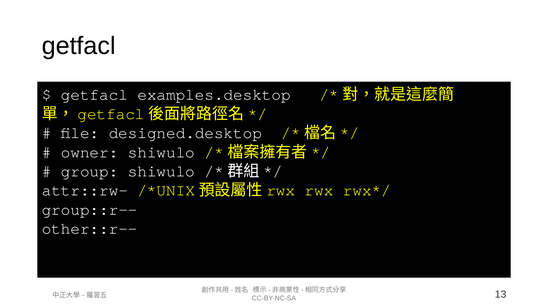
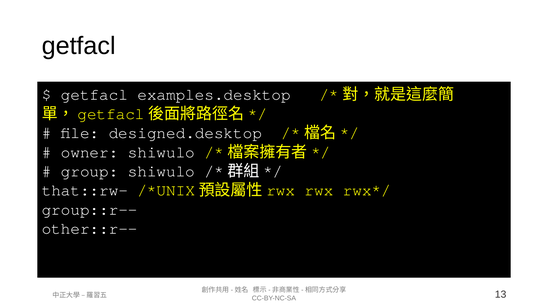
attr::rw-: attr::rw- -> that::rw- (85, 190)
